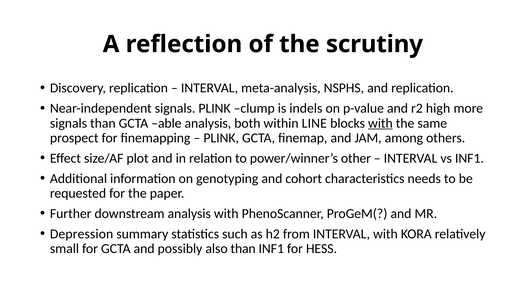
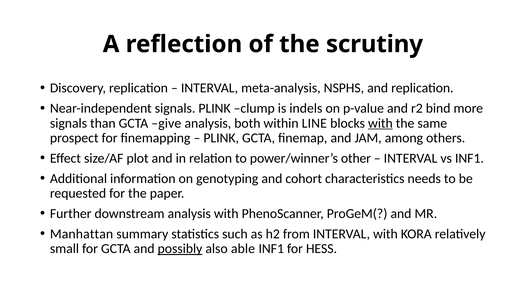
high: high -> bind (438, 108)
able: able -> give (166, 123)
Depression: Depression -> Manhattan (82, 234)
possibly underline: none -> present (180, 249)
also than: than -> able (243, 249)
